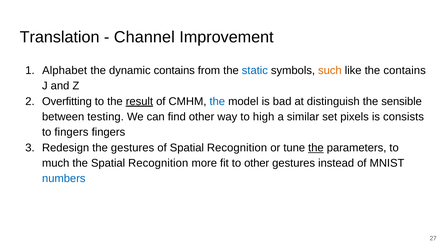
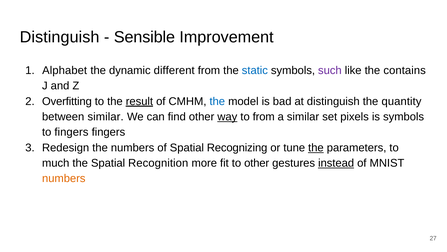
Translation: Translation -> Distinguish (60, 37)
Channel: Channel -> Sensible (144, 37)
dynamic contains: contains -> different (174, 70)
such colour: orange -> purple (330, 70)
sensible: sensible -> quantity (401, 101)
between testing: testing -> similar (106, 117)
way underline: none -> present (227, 117)
to high: high -> from (264, 117)
is consists: consists -> symbols (404, 117)
the gestures: gestures -> numbers (133, 147)
of Spatial Recognition: Recognition -> Recognizing (237, 147)
instead underline: none -> present (336, 163)
numbers colour: blue -> orange (64, 178)
